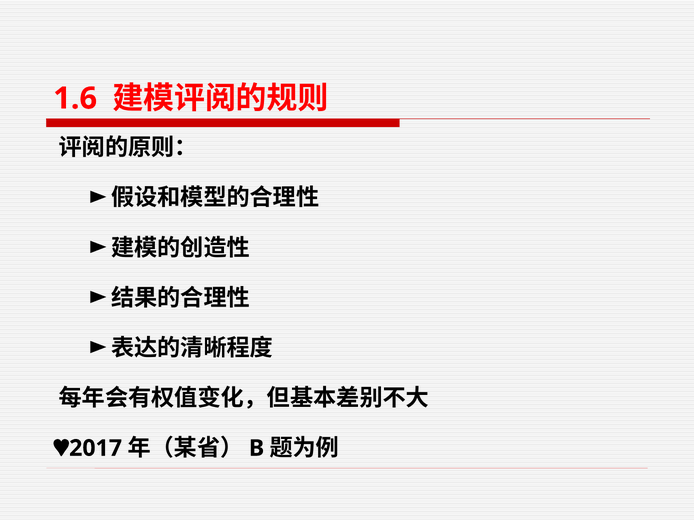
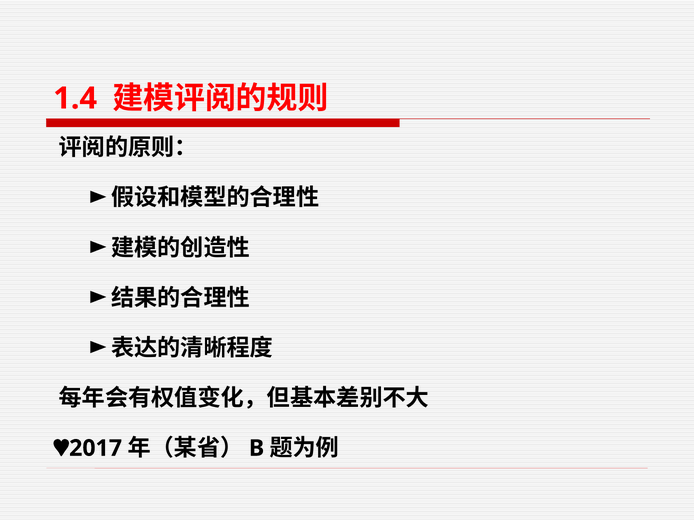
1.6: 1.6 -> 1.4 (75, 99)
